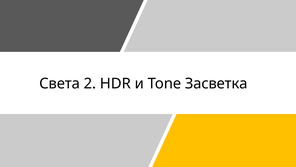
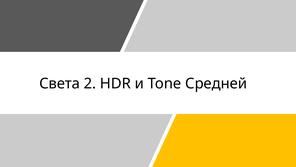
Засветка: Засветка -> Средней (216, 83)
